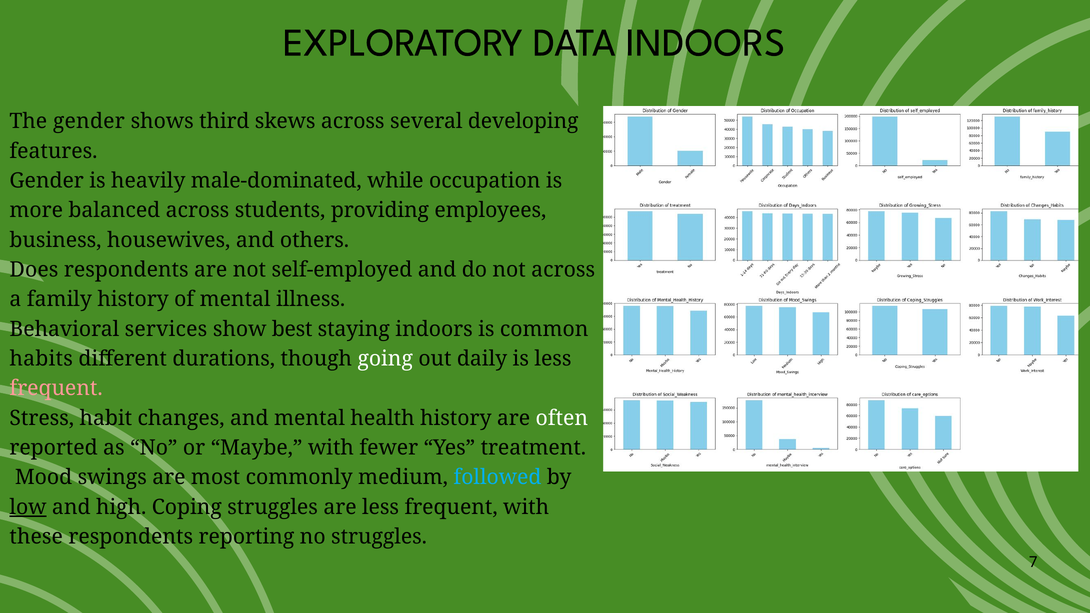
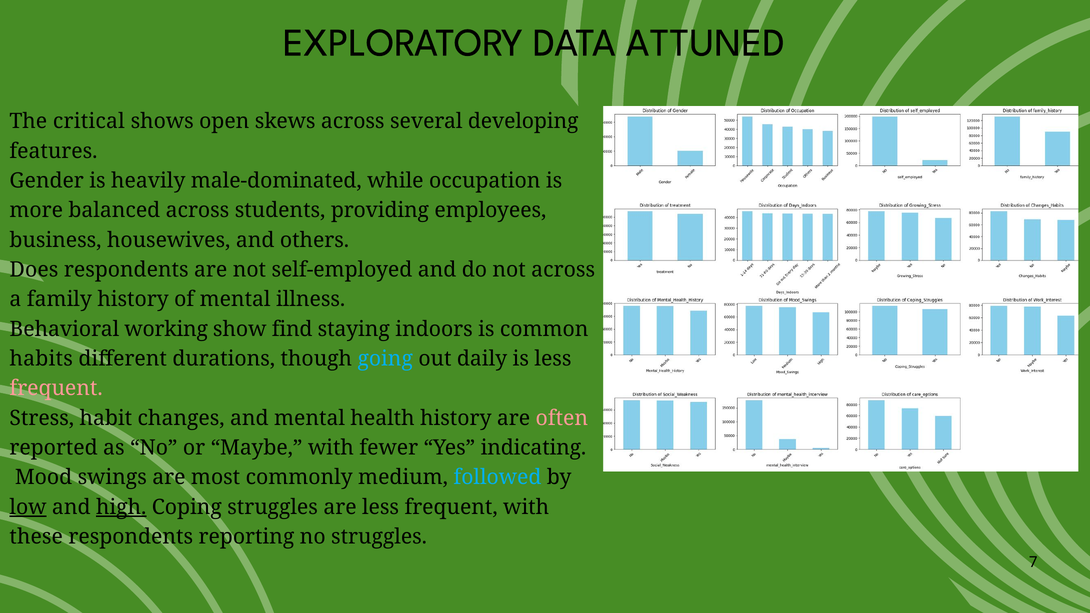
DATA INDOORS: INDOORS -> ATTUNED (705, 43)
The gender: gender -> critical (89, 121)
third: third -> open (224, 121)
services: services -> working (166, 329)
best: best -> find (292, 329)
going colour: white -> light blue (385, 359)
often colour: white -> pink (562, 418)
treatment: treatment -> indicating (533, 448)
high underline: none -> present (121, 507)
